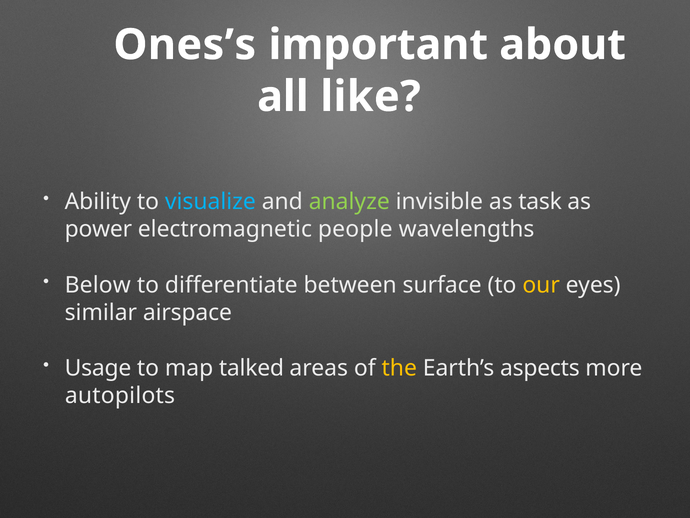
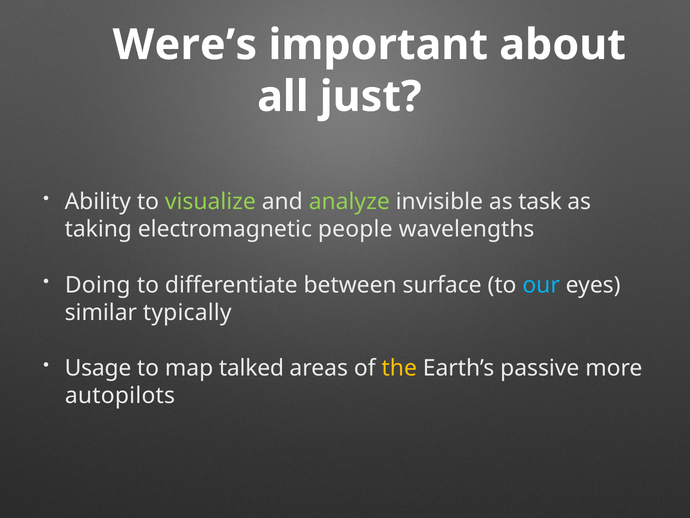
Ones’s: Ones’s -> Were’s (185, 45)
like: like -> just (371, 97)
visualize colour: light blue -> light green (210, 201)
power: power -> taking (98, 229)
Below: Below -> Doing (98, 285)
our colour: yellow -> light blue (541, 285)
airspace: airspace -> typically (187, 312)
aspects: aspects -> passive (540, 368)
